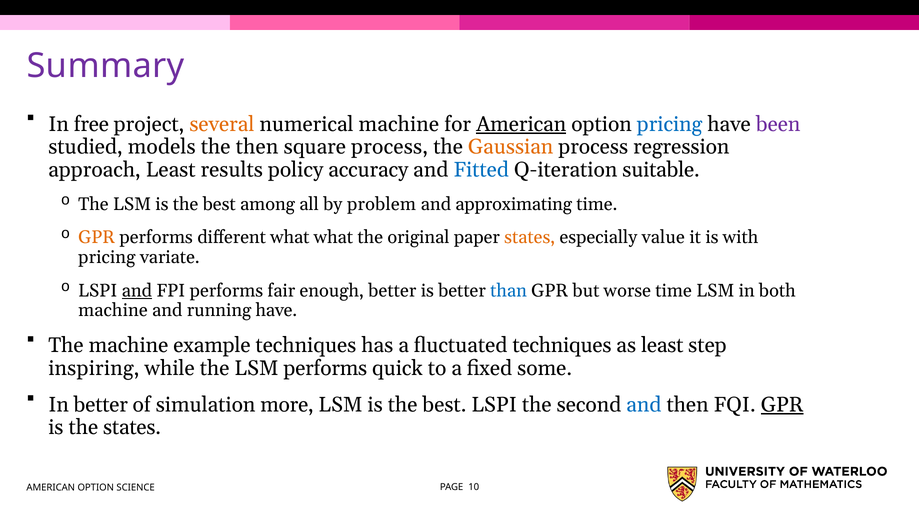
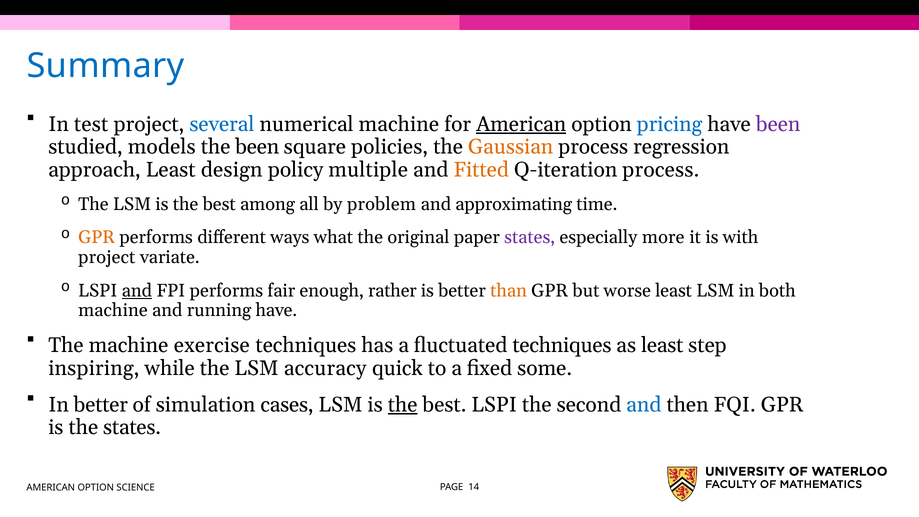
Summary colour: purple -> blue (106, 66)
free: free -> test (91, 124)
several colour: orange -> blue (222, 124)
the then: then -> been (257, 147)
square process: process -> policies (390, 147)
results: results -> design (232, 170)
accuracy: accuracy -> multiple (368, 170)
Fitted colour: blue -> orange (481, 170)
Q-iteration suitable: suitable -> process (661, 170)
different what: what -> ways (290, 237)
states colour: orange -> purple (530, 237)
value: value -> more (663, 237)
pricing: pricing -> project (107, 257)
enough better: better -> rather (392, 290)
than colour: blue -> orange (509, 290)
worse time: time -> least (674, 290)
example: example -> exercise (212, 345)
LSM performs: performs -> accuracy (325, 368)
more: more -> cases (287, 405)
the underline: none -> present (403, 405)
GPR underline: present -> none (782, 405)
10: 10 -> 14 (474, 487)
